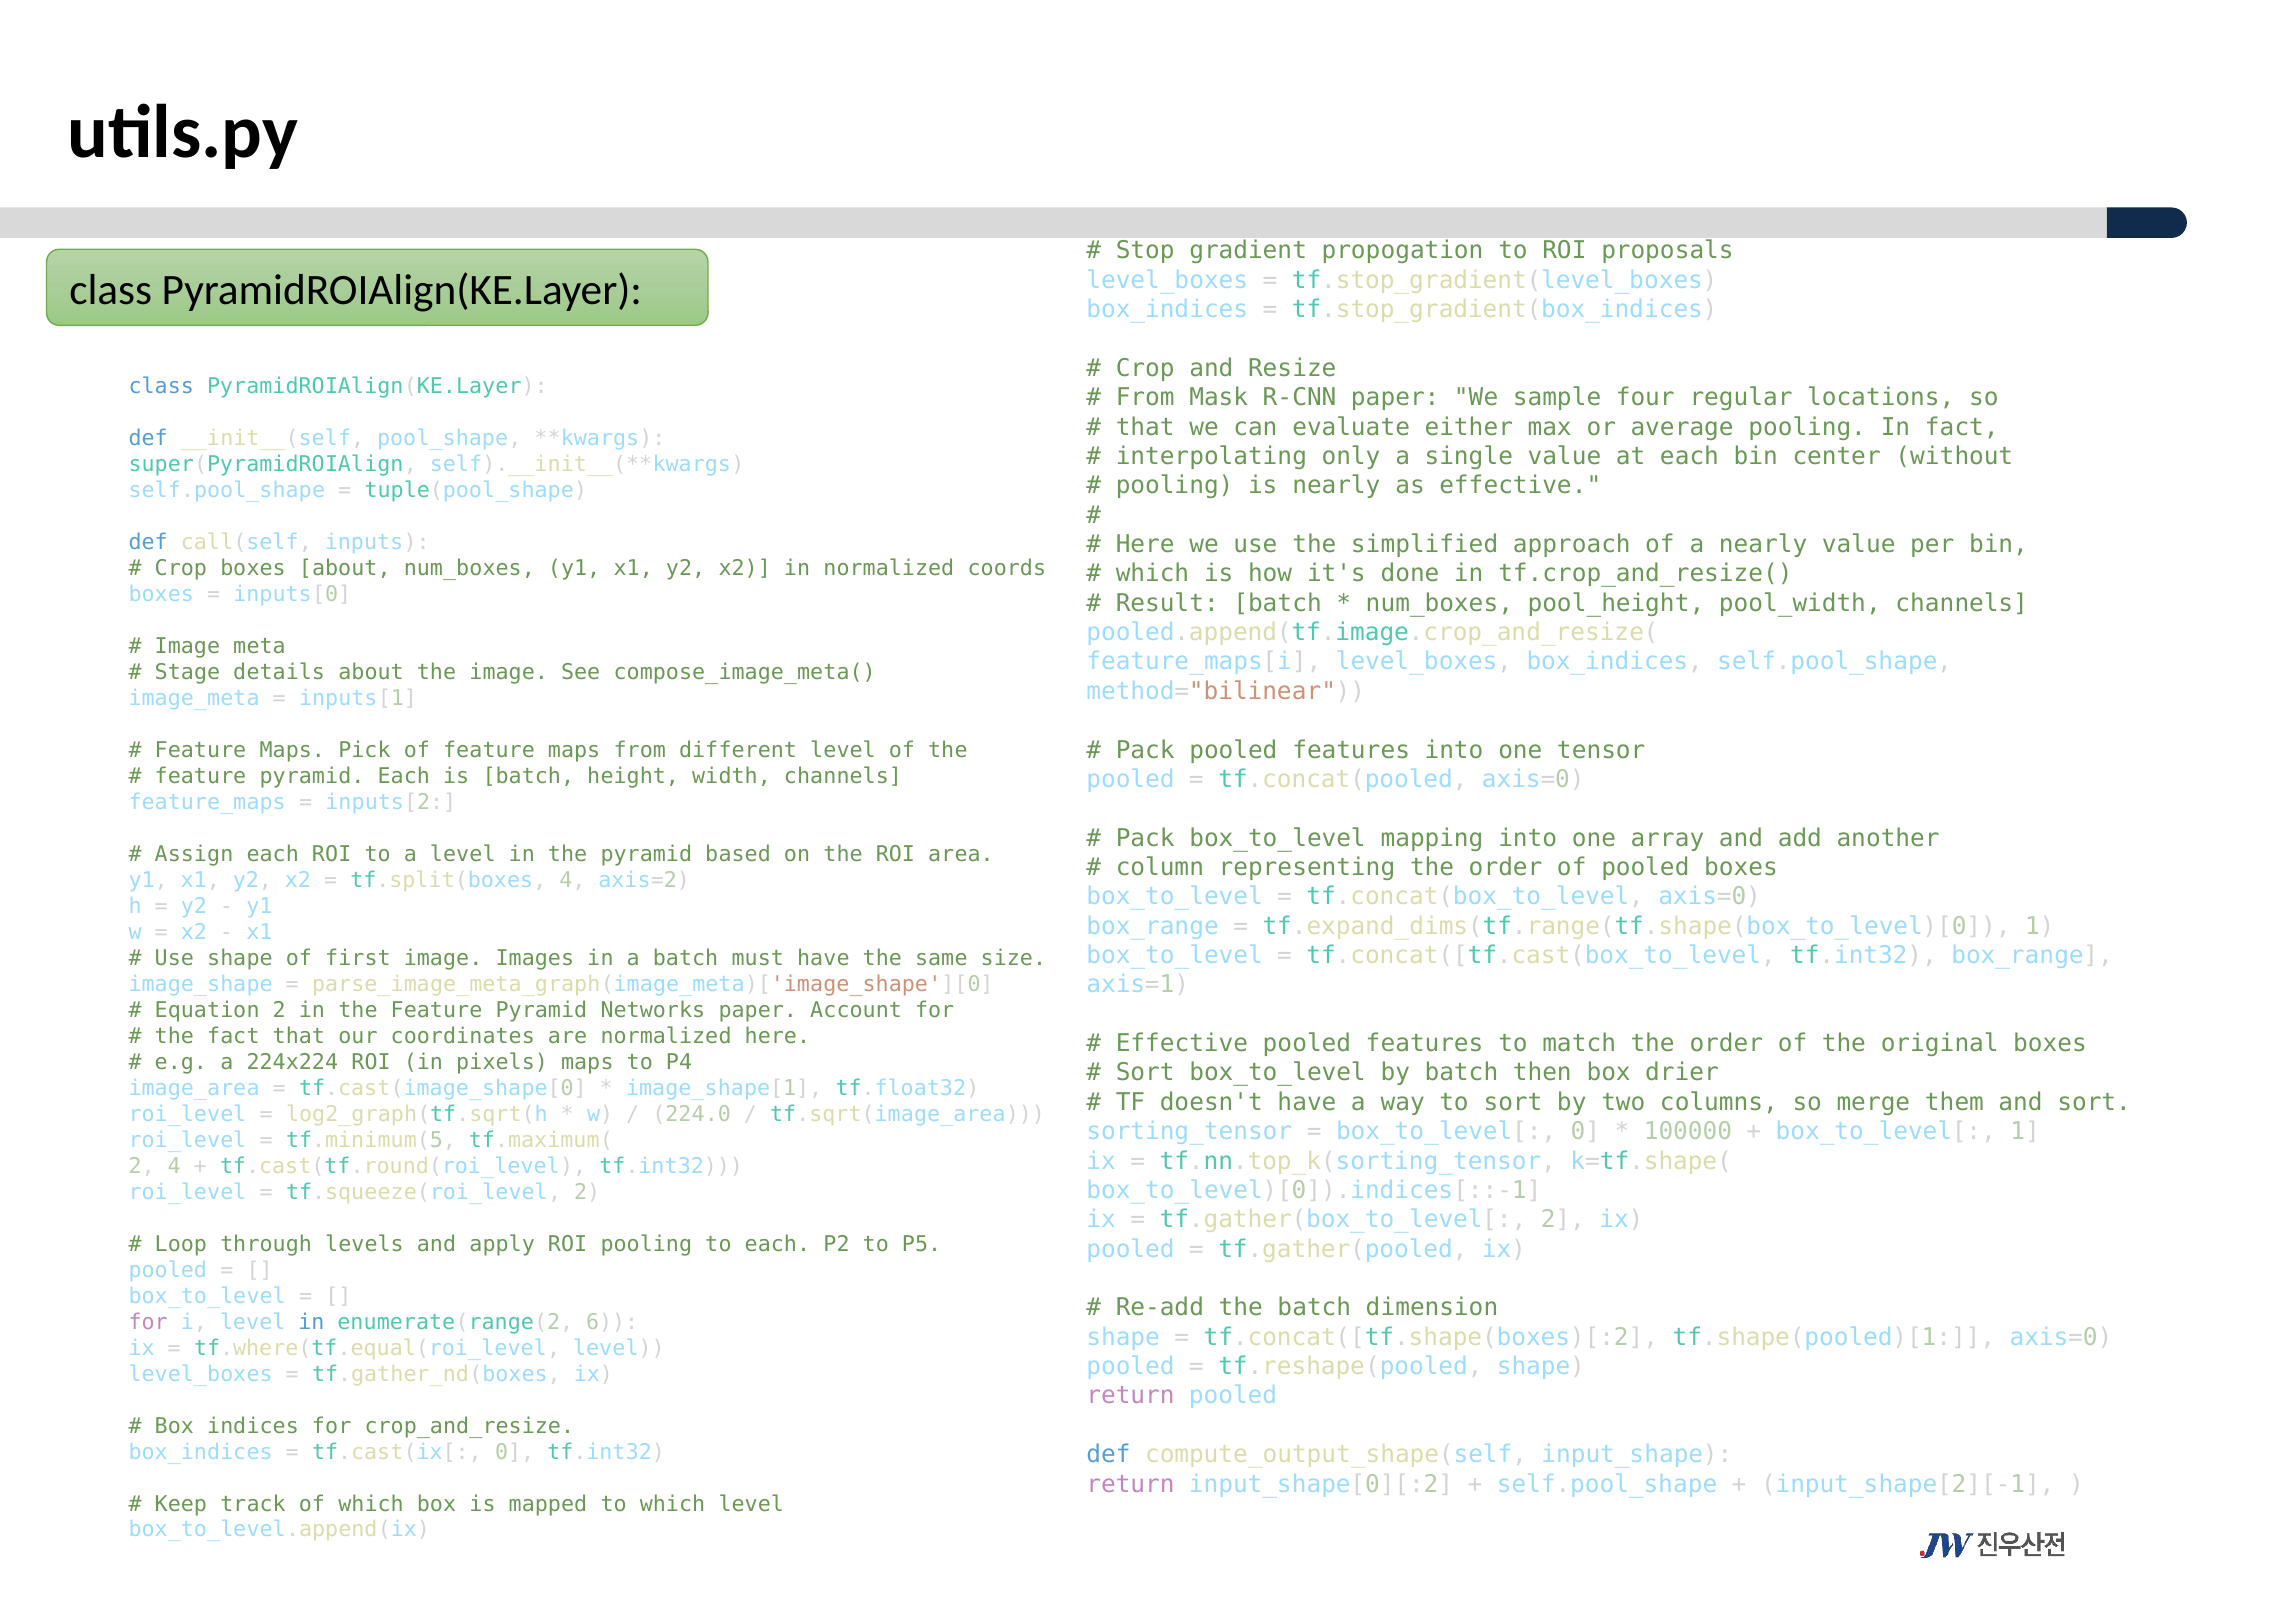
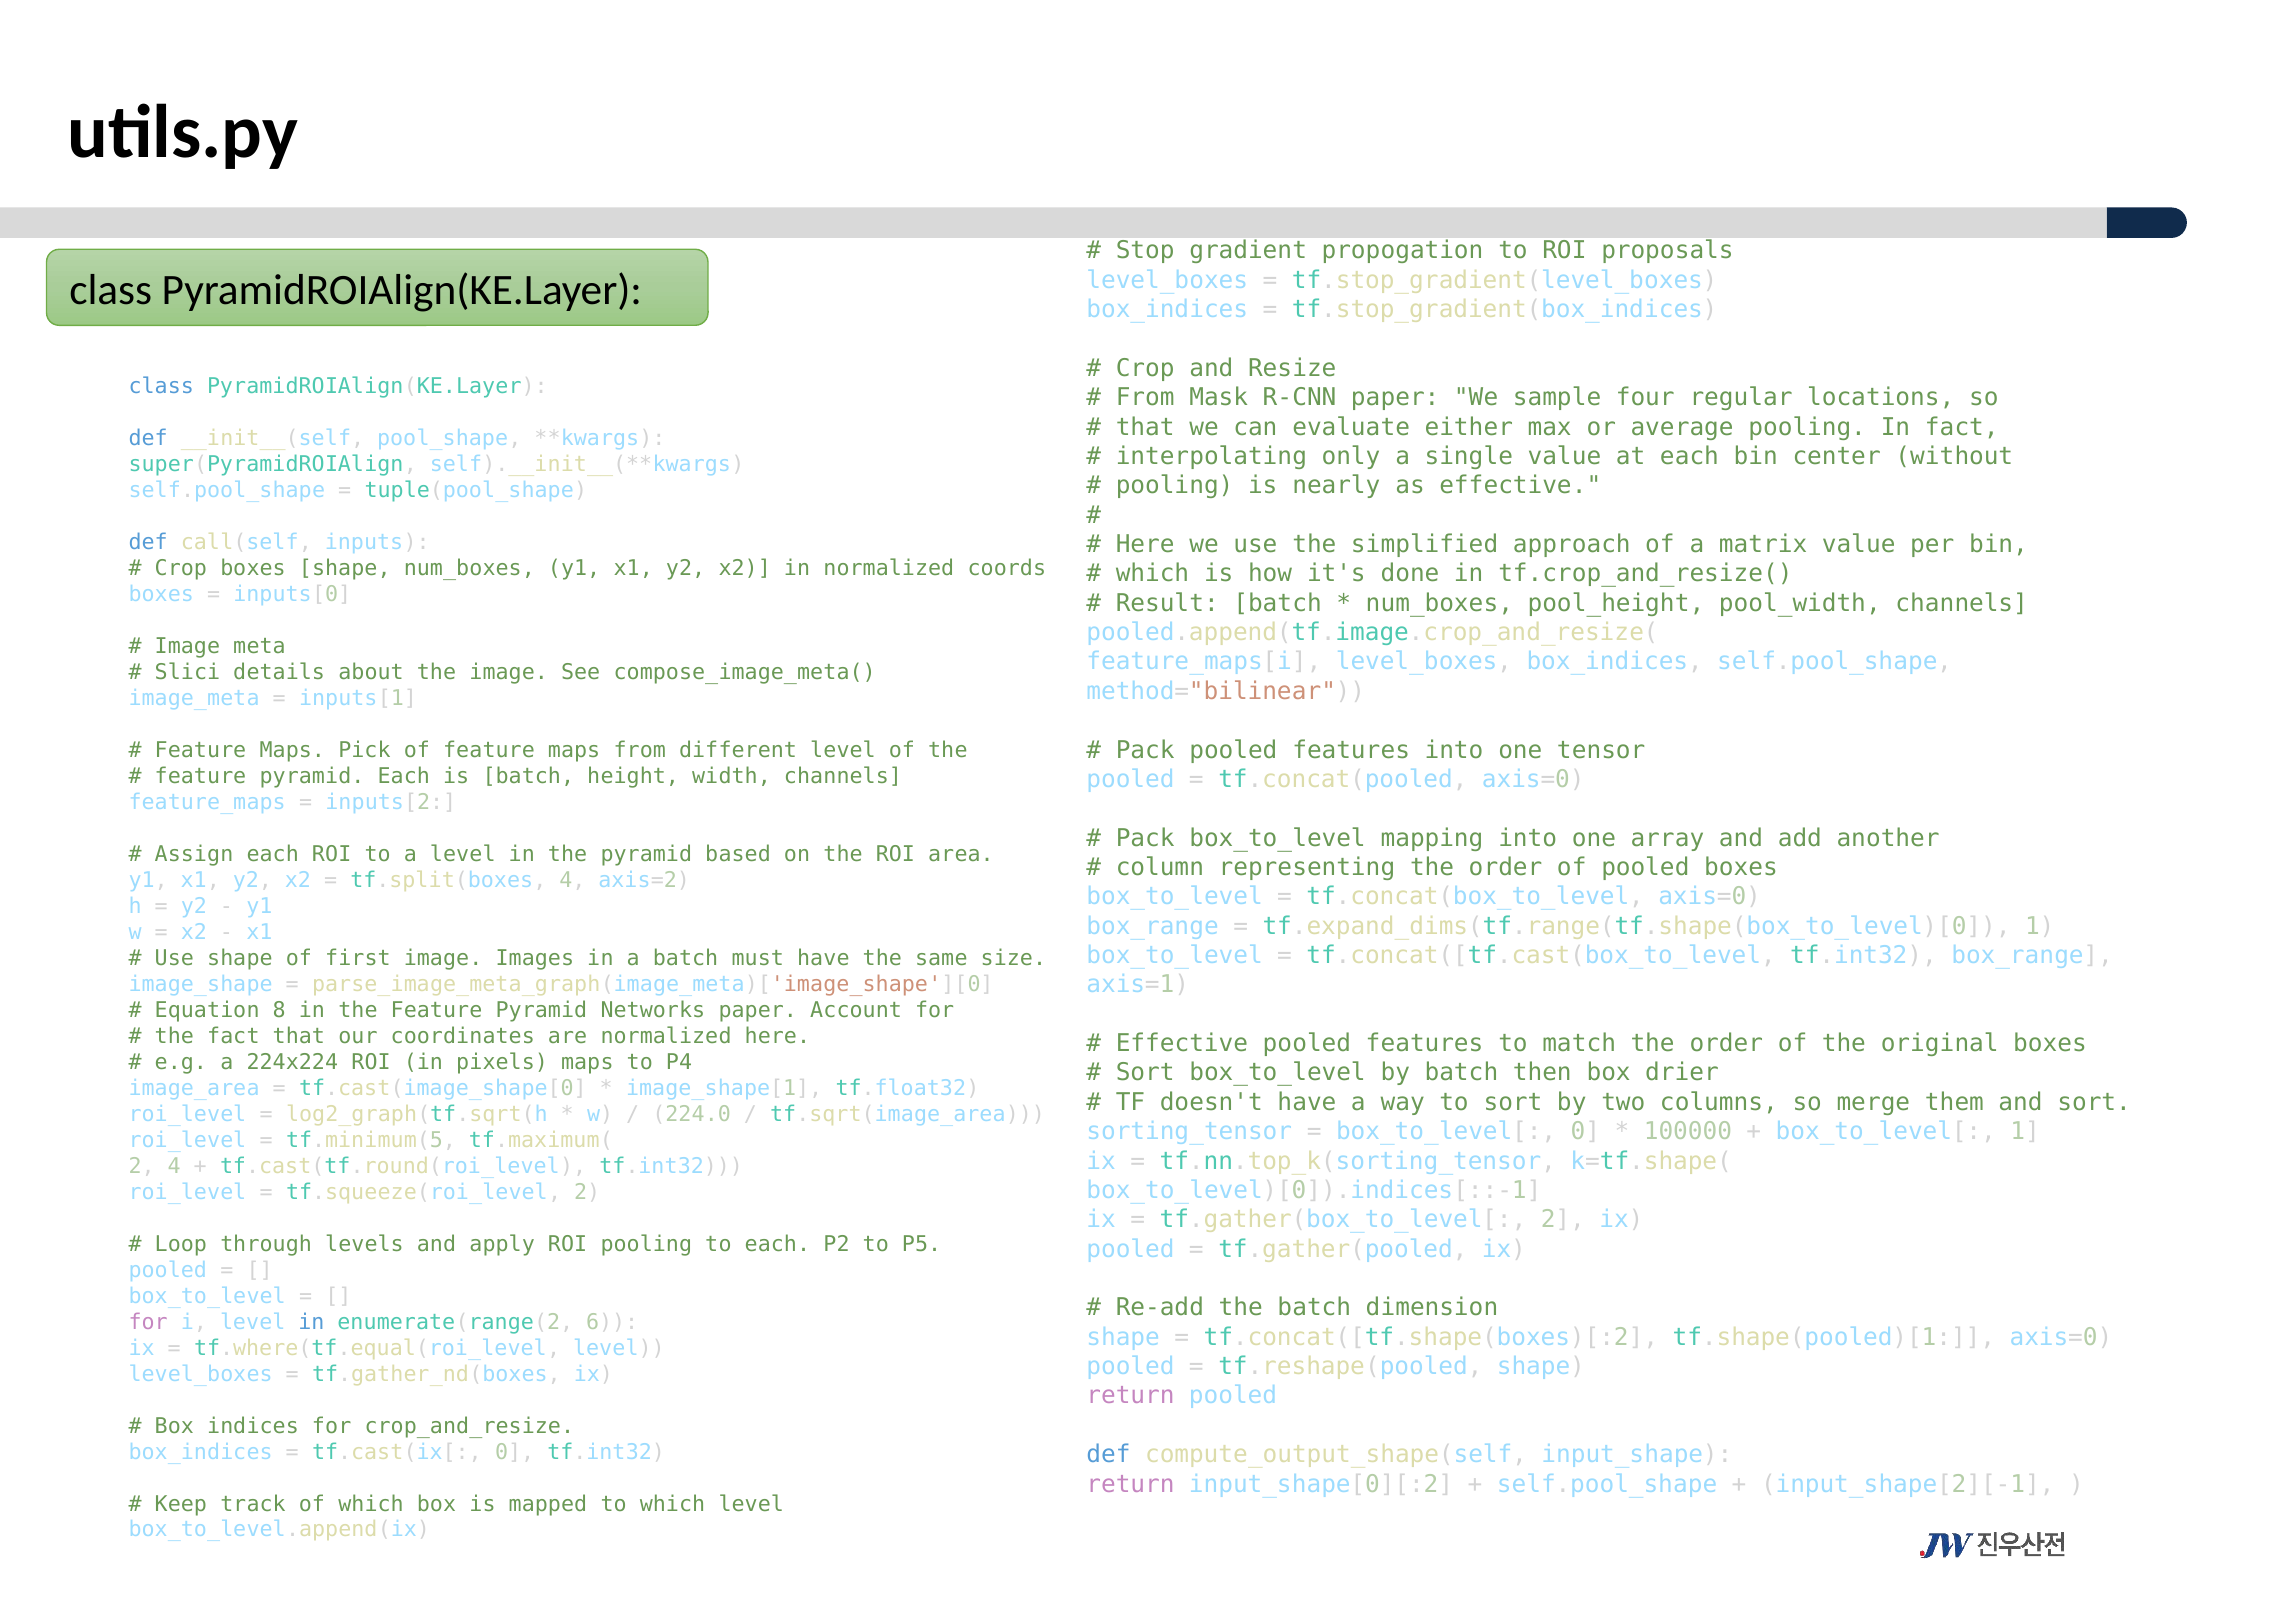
a nearly: nearly -> matrix (1763, 544)
boxes about: about -> shape (345, 569)
Stage: Stage -> Slici (187, 673)
Equation 2: 2 -> 8 (279, 1010)
